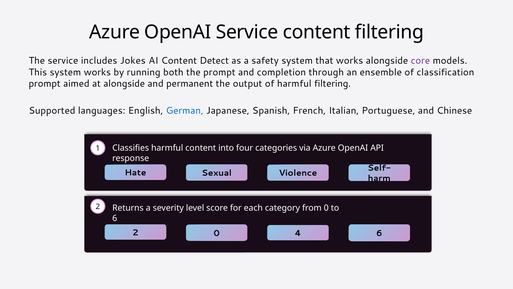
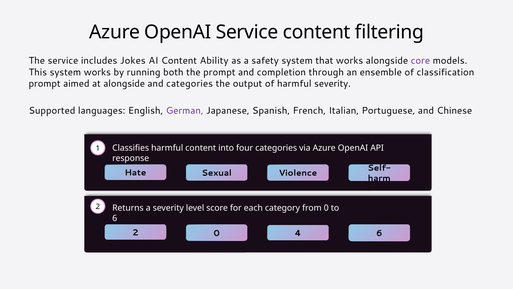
Detect: Detect -> Ability (214, 61)
and permanent: permanent -> categories (190, 84)
harmful filtering: filtering -> severity (332, 84)
German colour: blue -> purple (185, 111)
